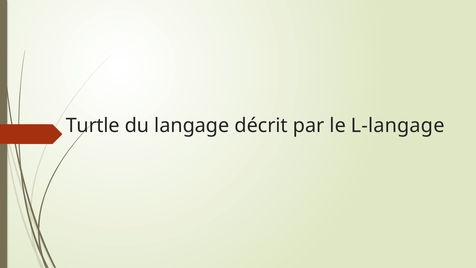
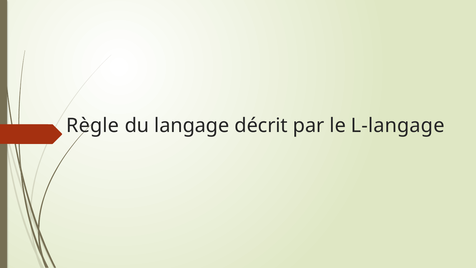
Turtle: Turtle -> Règle (93, 126)
